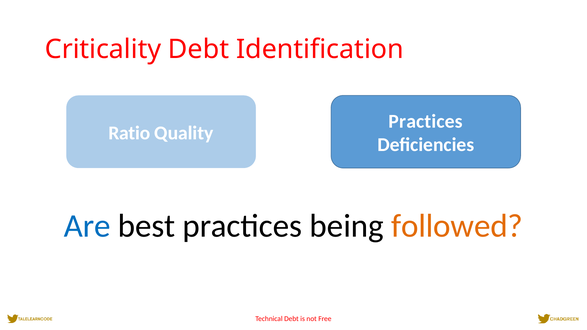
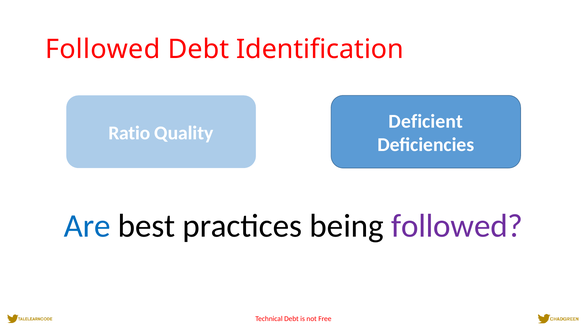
Criticality: Criticality -> Followed (103, 49)
Practices: Practices -> Deficient (426, 121)
followed colour: orange -> purple (457, 226)
